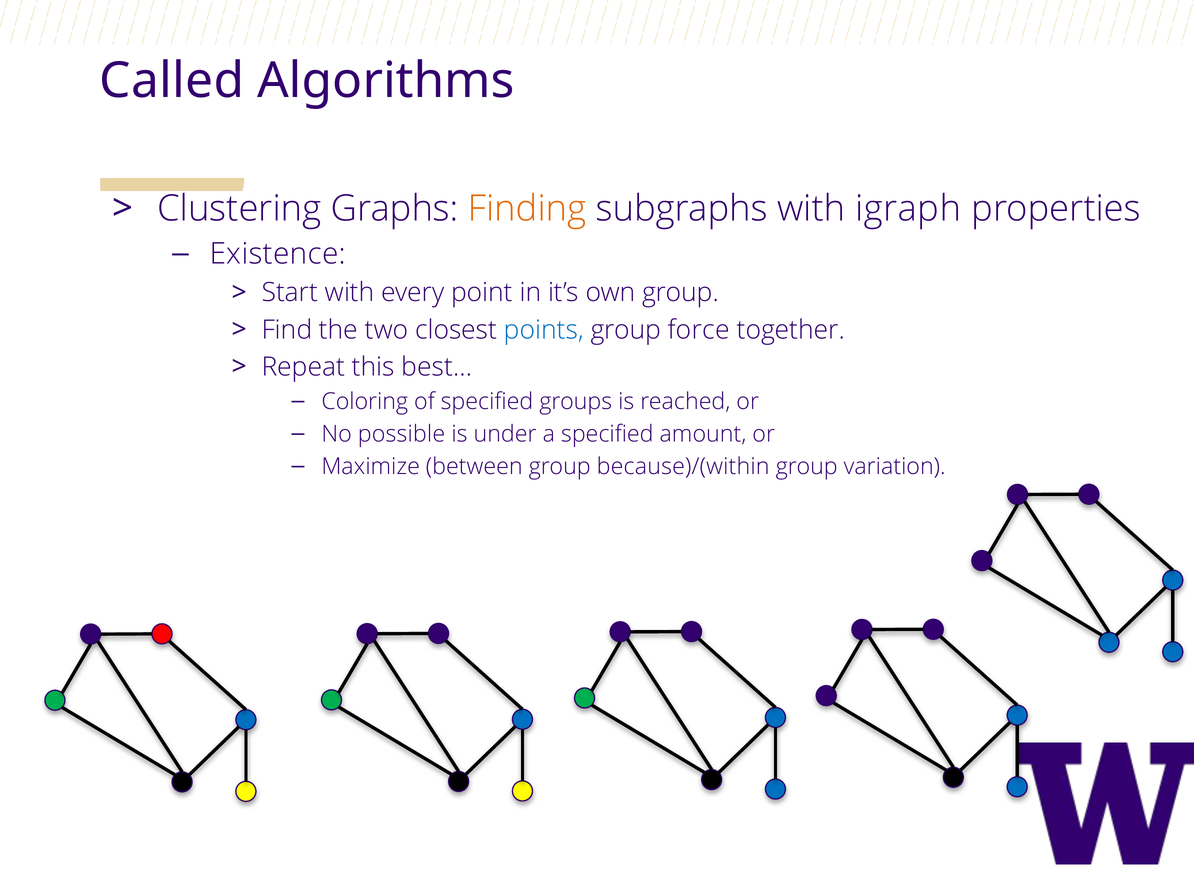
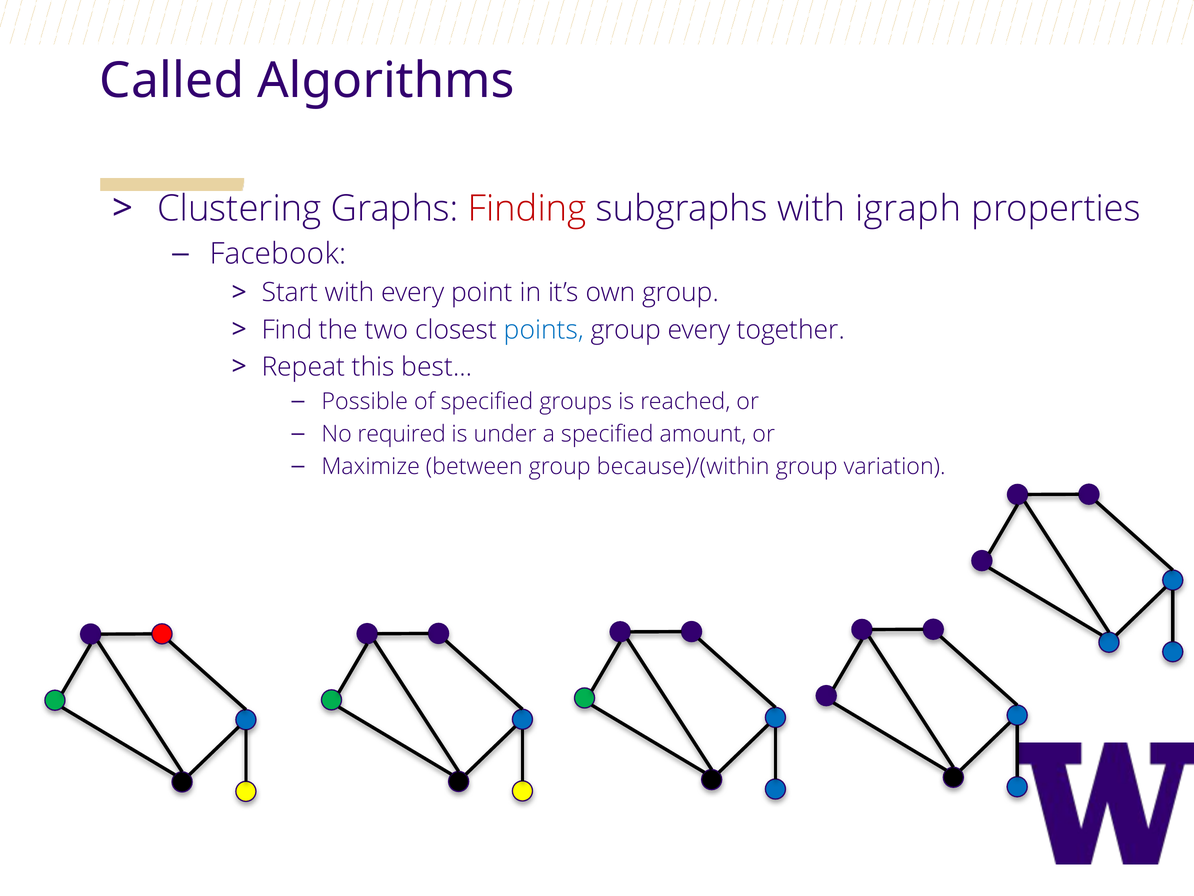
Finding colour: orange -> red (527, 208)
Existence: Existence -> Facebook (278, 254)
group force: force -> every (699, 330)
Coloring: Coloring -> Possible (365, 401)
possible: possible -> required (402, 434)
